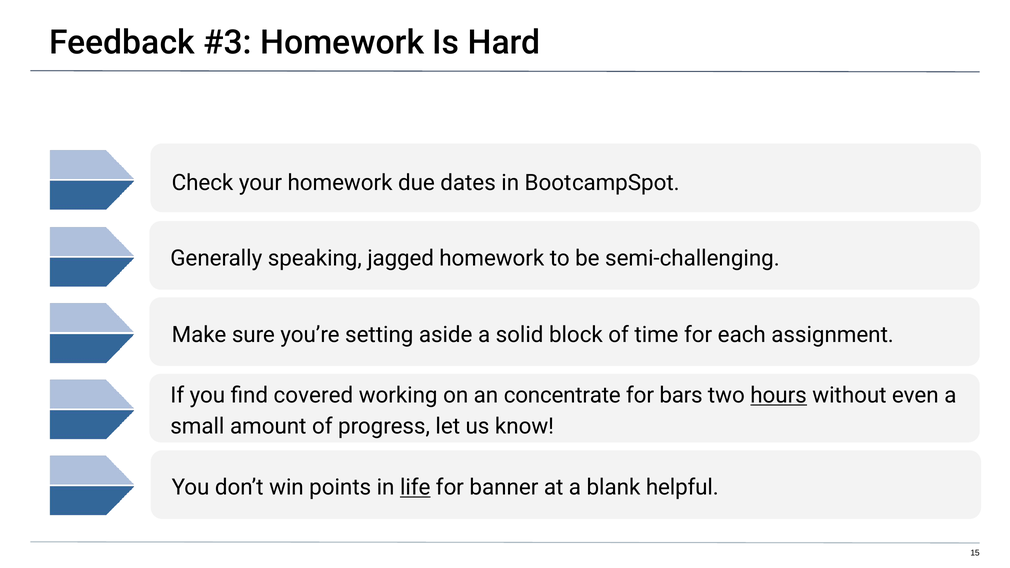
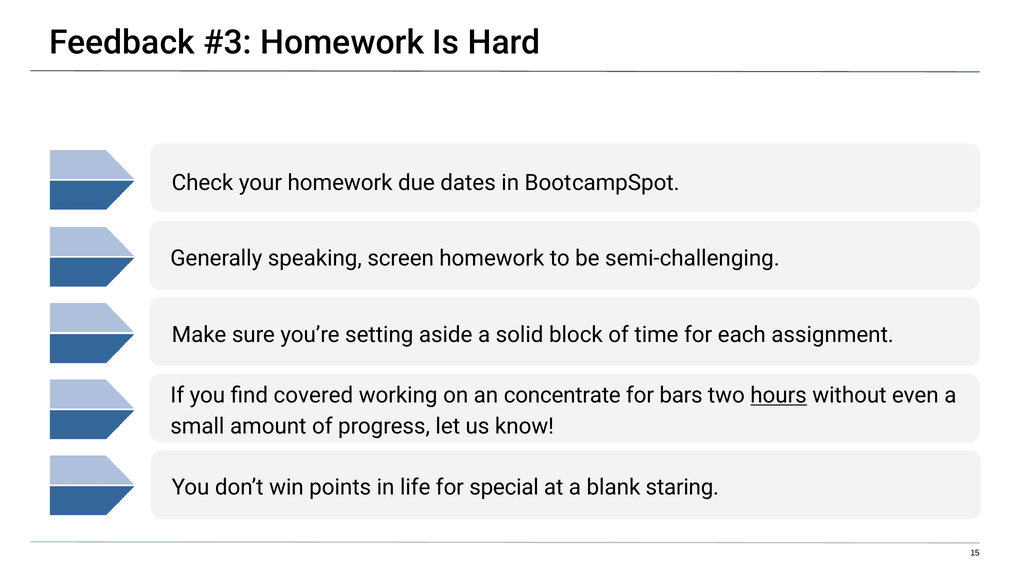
jagged: jagged -> screen (401, 259)
life underline: present -> none (415, 488)
banner: banner -> special (504, 488)
helpful: helpful -> staring (682, 488)
